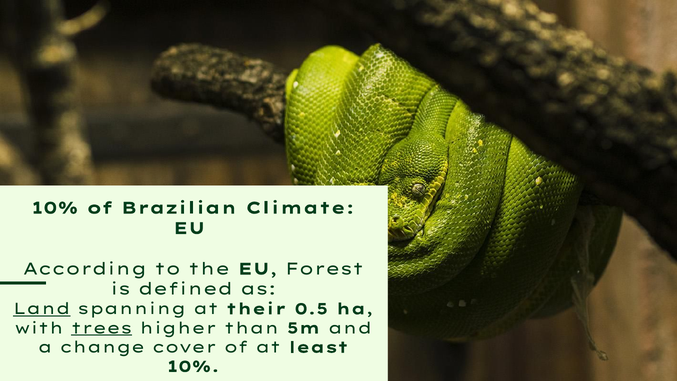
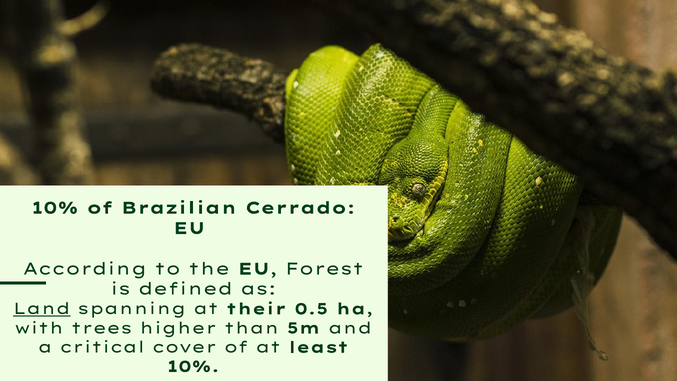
Climate: Climate -> Cerrado (300, 208)
trees underline: present -> none (102, 328)
change: change -> critical (102, 347)
